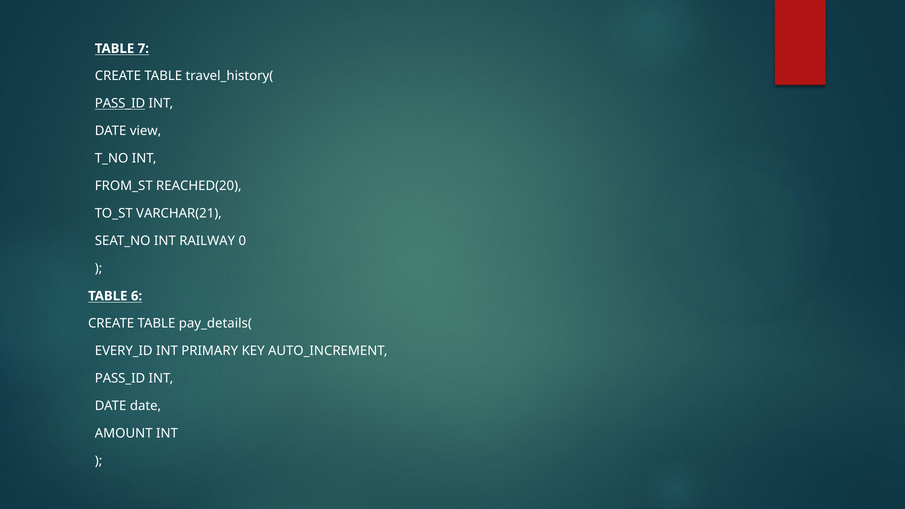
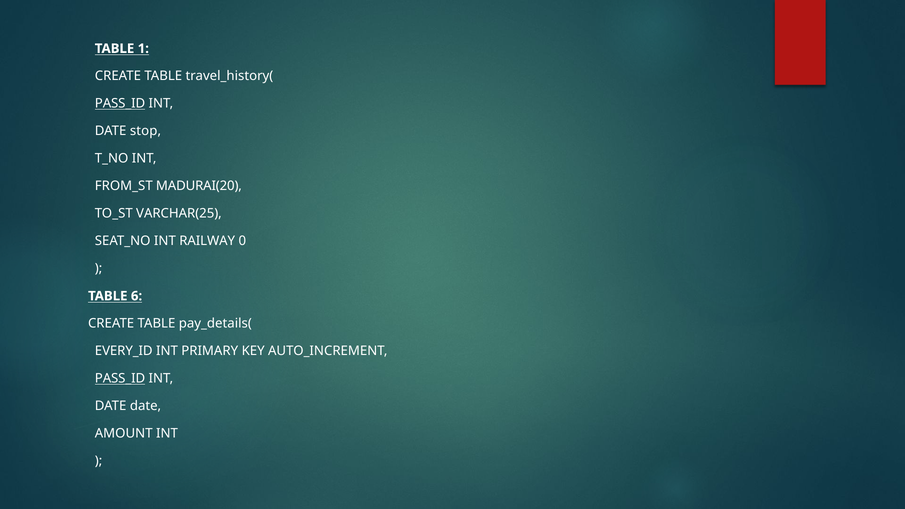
7: 7 -> 1 (143, 49)
view: view -> stop (145, 131)
REACHED(20: REACHED(20 -> MADURAI(20 (199, 186)
VARCHAR(21: VARCHAR(21 -> VARCHAR(25 (179, 214)
PASS_ID underline: none -> present (120, 379)
